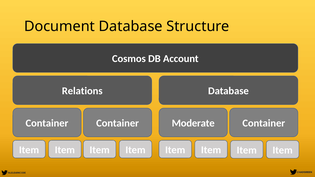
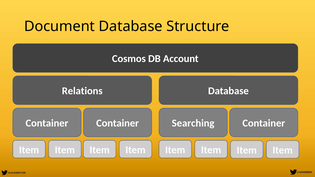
Moderate: Moderate -> Searching (193, 123)
